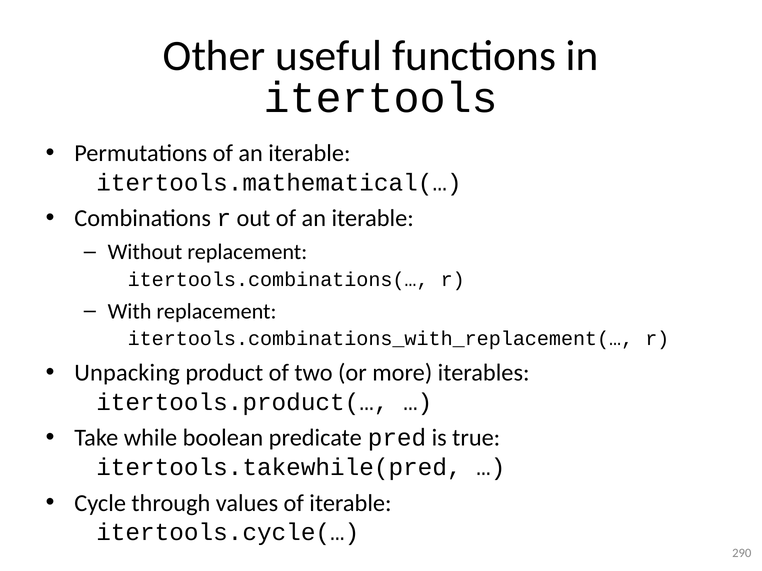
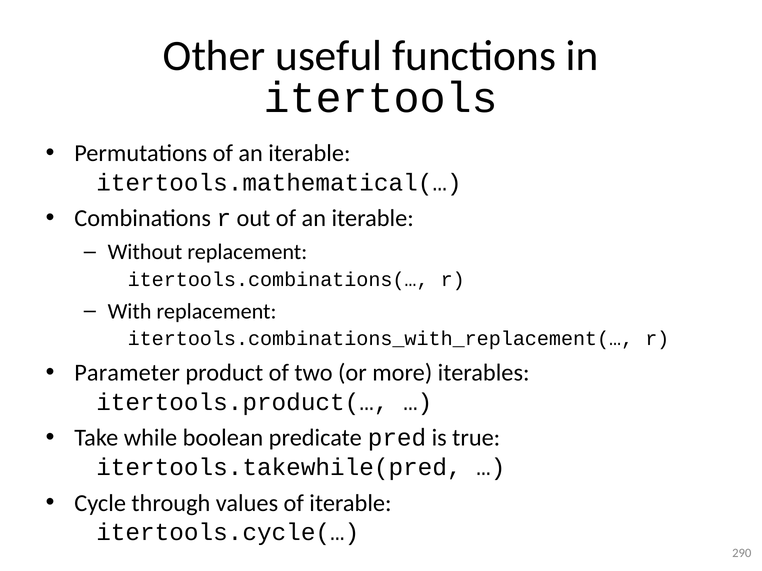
Unpacking: Unpacking -> Parameter (127, 373)
